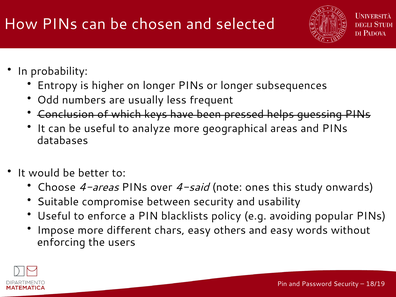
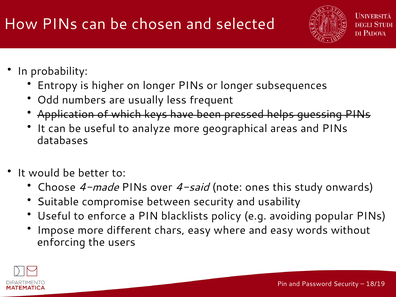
Conclusion: Conclusion -> Application (66, 114)
4-areas: 4-areas -> 4-made (99, 187)
others: others -> where (230, 230)
